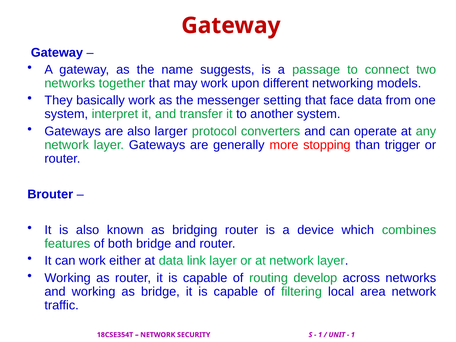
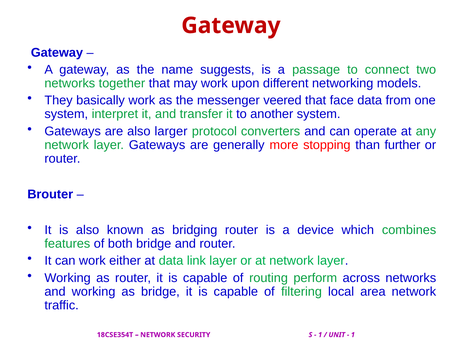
setting: setting -> veered (282, 100)
trigger: trigger -> further (402, 145)
develop: develop -> perform (315, 278)
